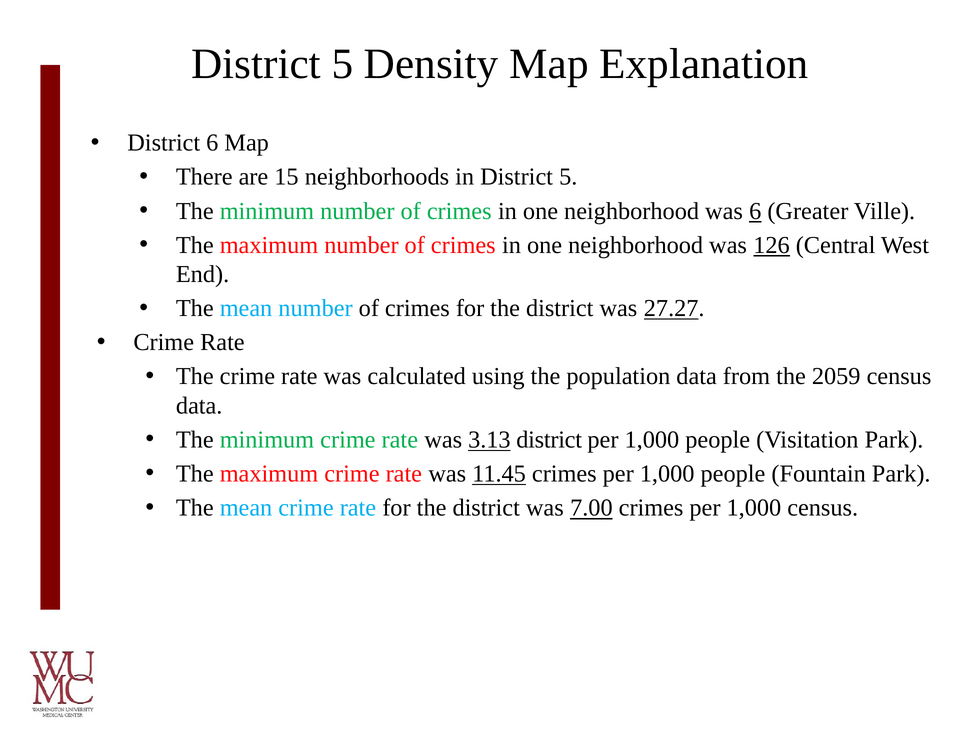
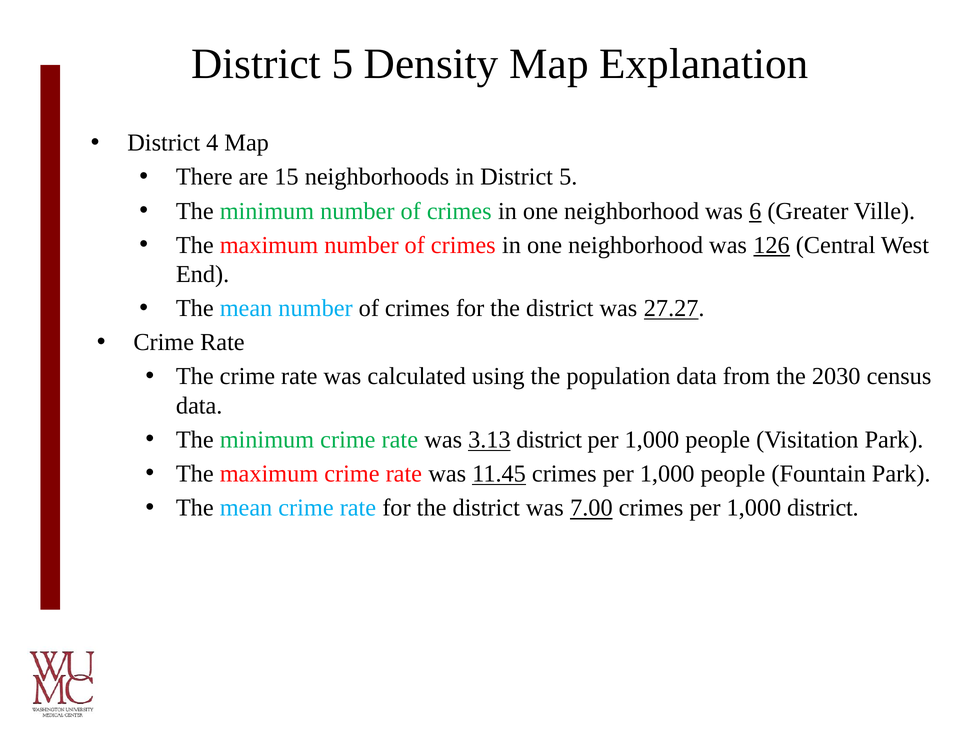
District 6: 6 -> 4 (212, 143)
2059: 2059 -> 2030 (836, 376)
1,000 census: census -> district (823, 508)
